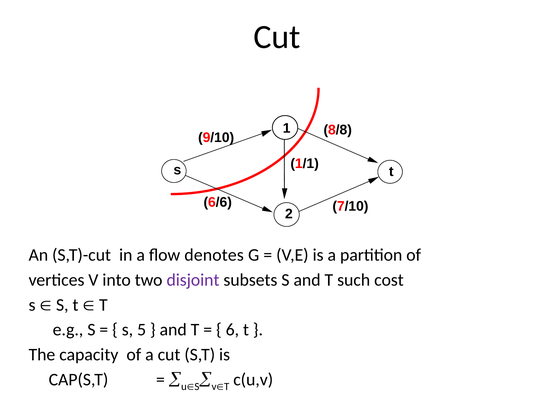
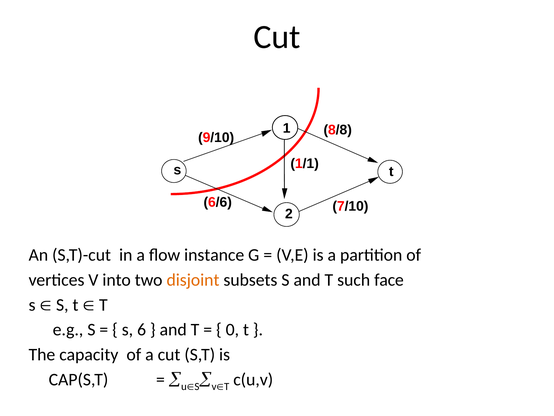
denotes: denotes -> instance (214, 255)
disjoint colour: purple -> orange (193, 280)
cost: cost -> face (389, 280)
5: 5 -> 6 (142, 329)
6: 6 -> 0 (232, 329)
